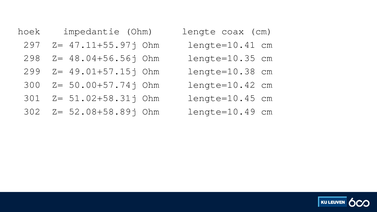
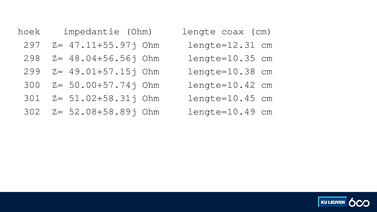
lengte=10.41: lengte=10.41 -> lengte=12.31 (221, 45)
